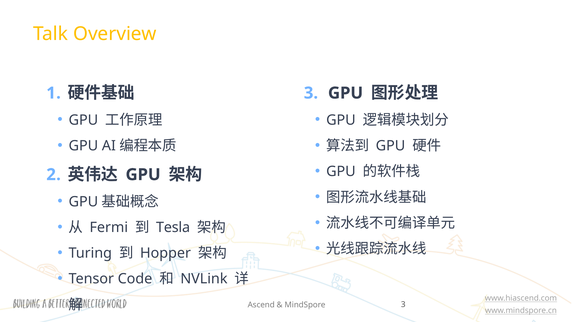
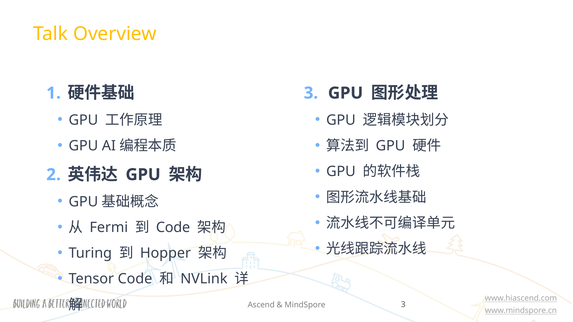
Tesla: Tesla -> Code (173, 228)
